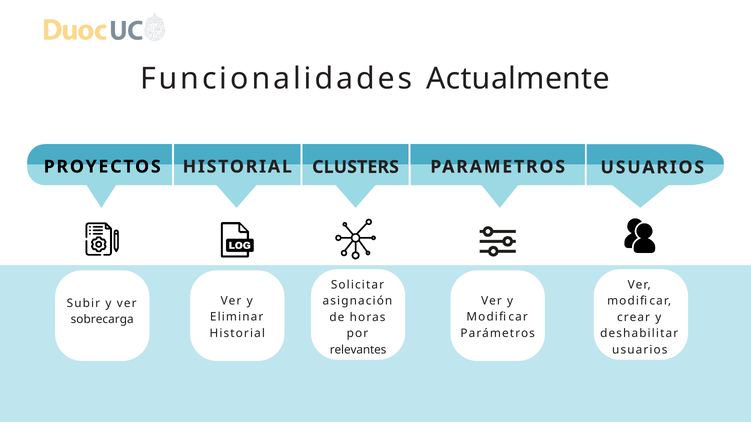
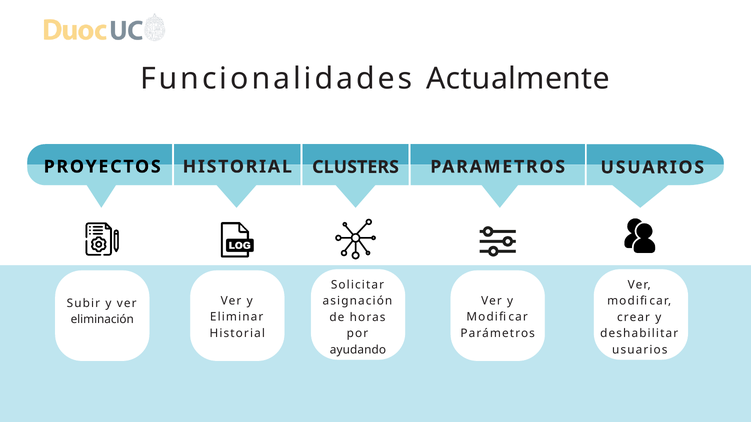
sobrecarga: sobrecarga -> eliminación (102, 320)
relevantes: relevantes -> ayudando (358, 350)
